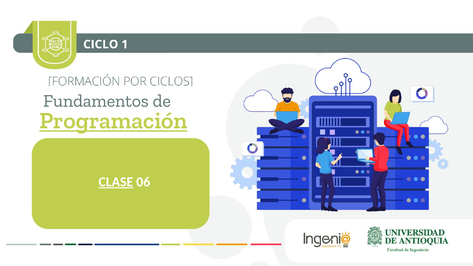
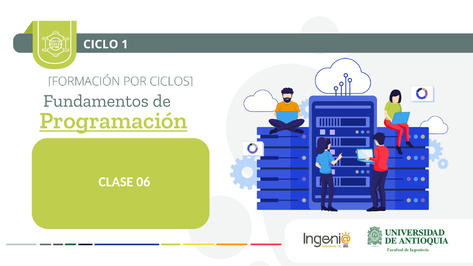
CLASE underline: present -> none (116, 182)
